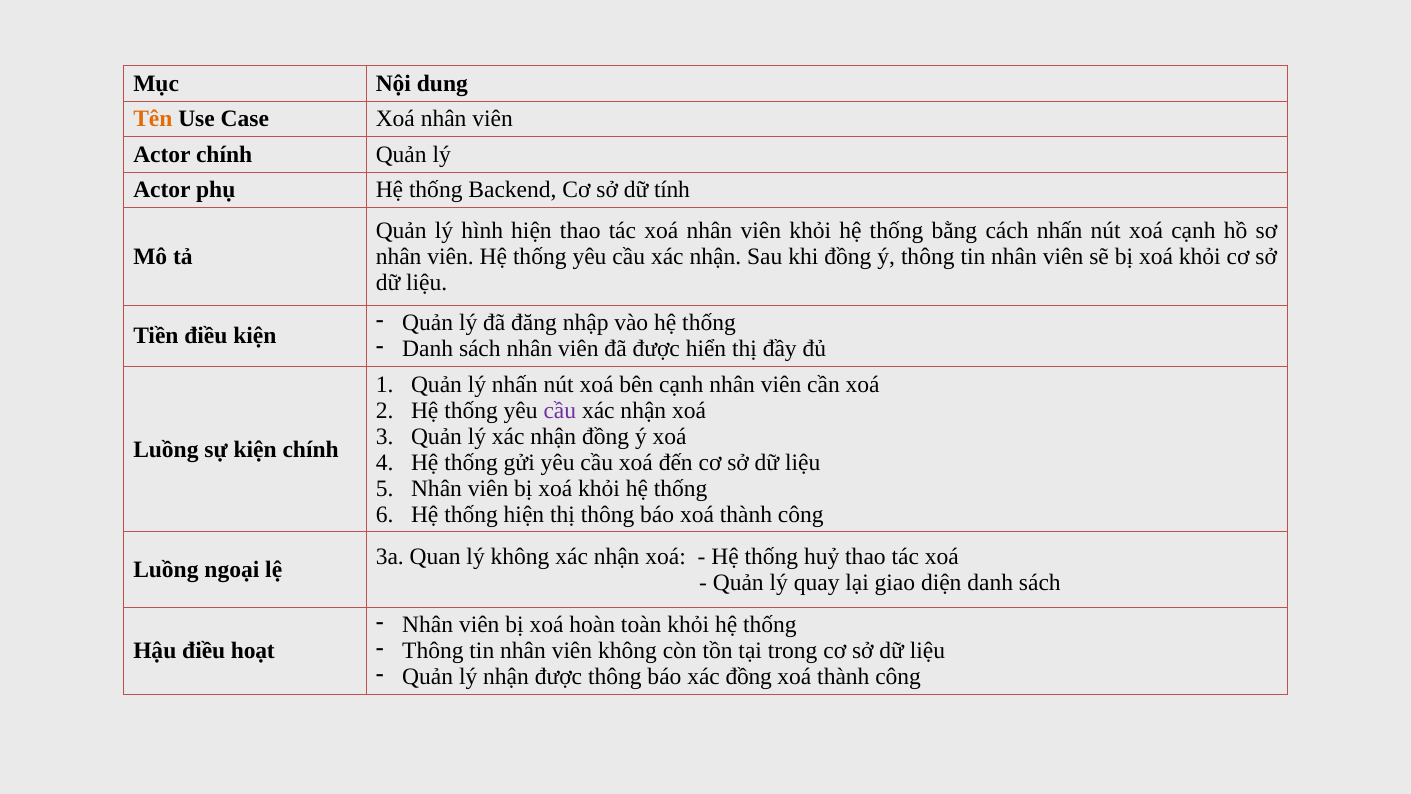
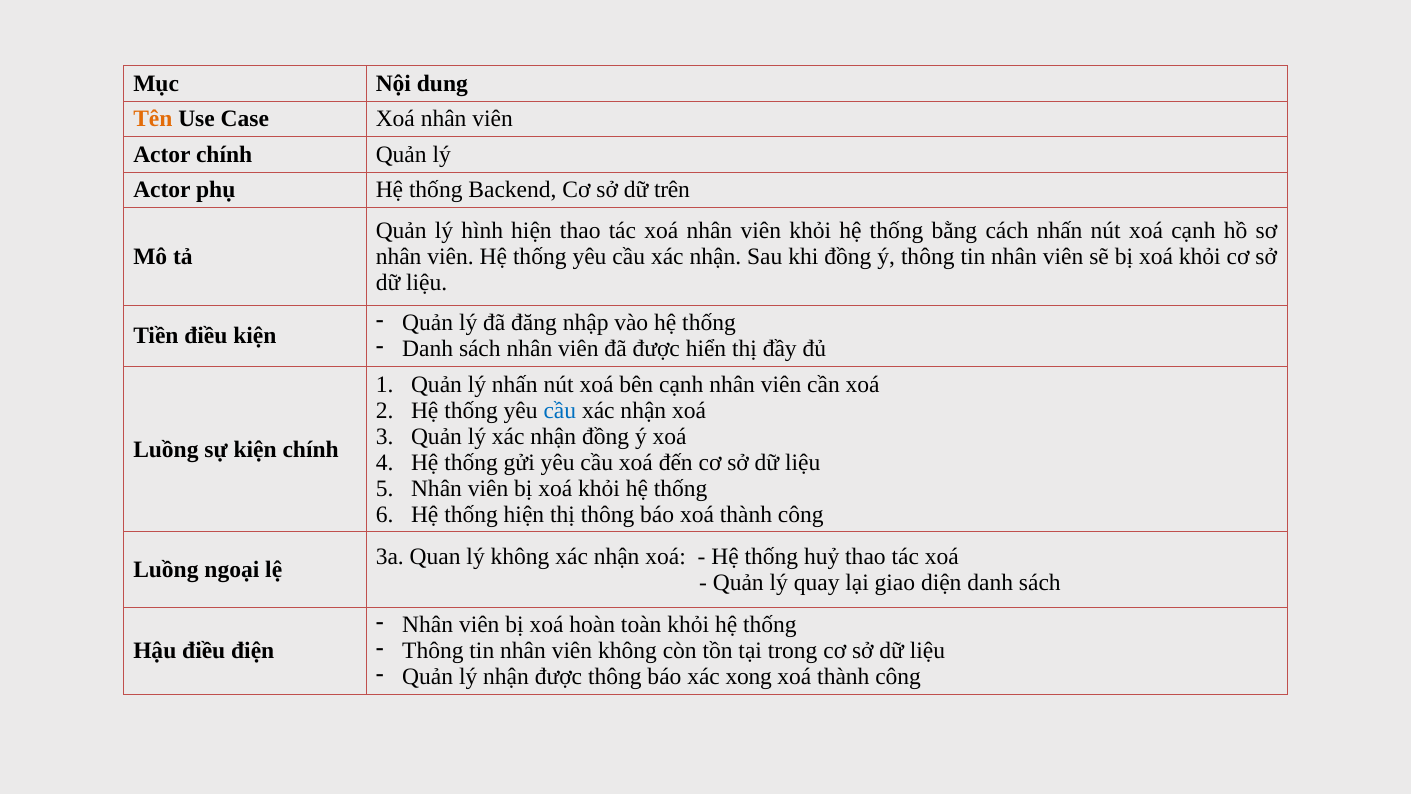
tính: tính -> trên (672, 190)
cầu colour: purple -> blue (560, 410)
hoạt: hoạt -> điện (253, 651)
xác đồng: đồng -> xong (749, 677)
